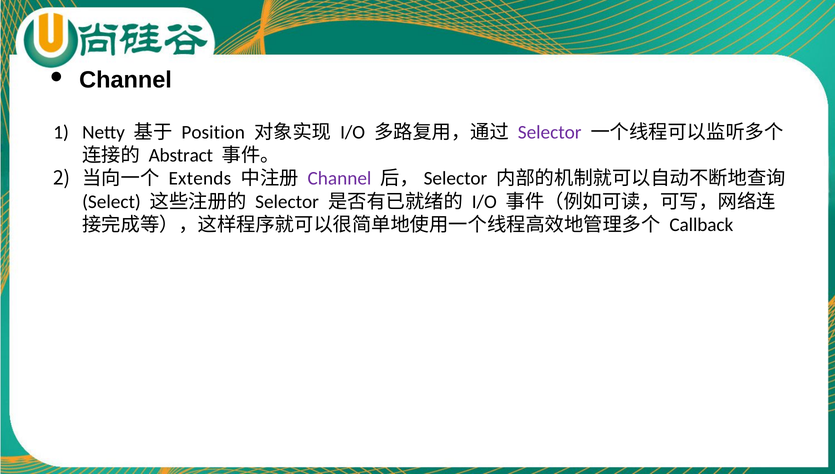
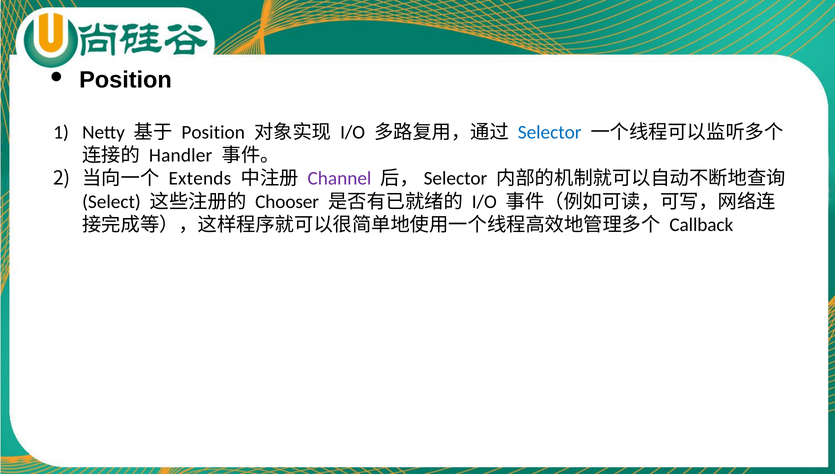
Channel: Channel -> Position (126, 80)
Selector colour: purple -> blue (550, 132)
Abstract: Abstract -> Handler (181, 155)
Selector: Selector -> Chooser (287, 202)
